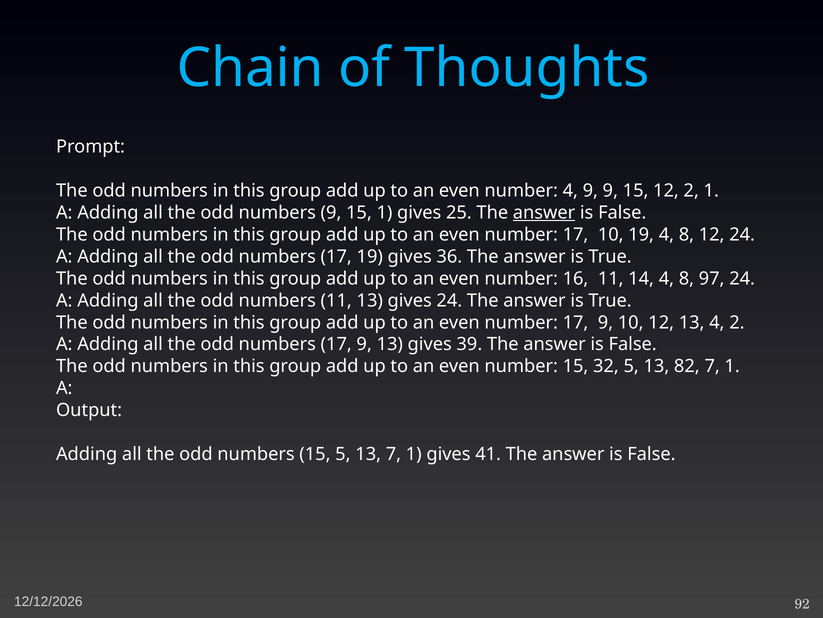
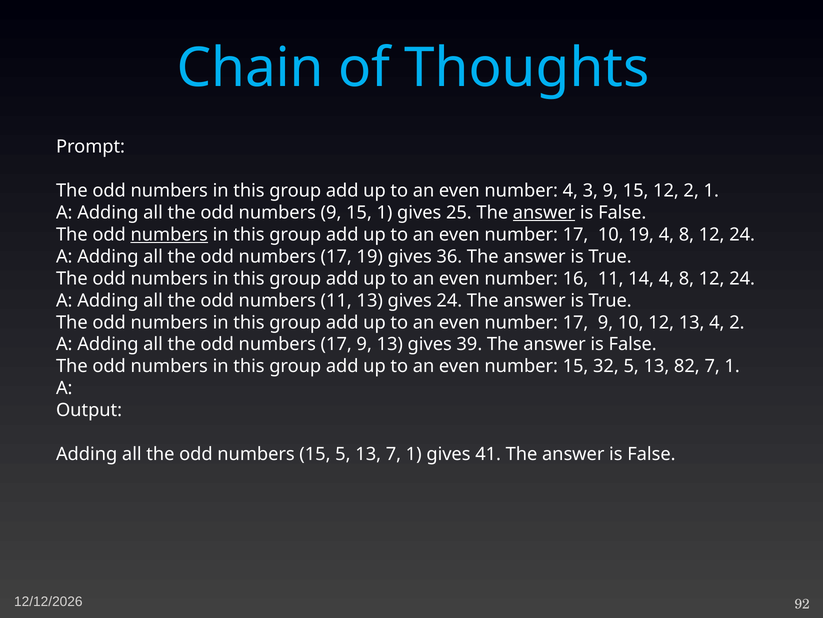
4 9: 9 -> 3 (590, 190)
numbers underline: none -> present (169, 234)
14 4 8 97: 97 -> 12 (712, 278)
